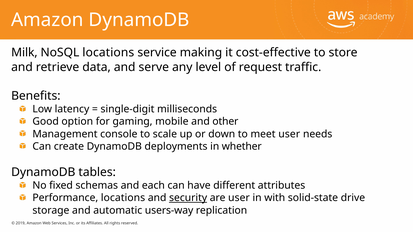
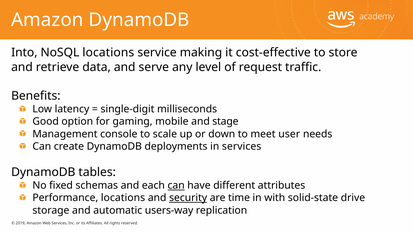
Milk: Milk -> Into (24, 53)
other: other -> stage (225, 122)
in whether: whether -> services (242, 147)
can underline: none -> present (176, 186)
are user: user -> time (239, 198)
